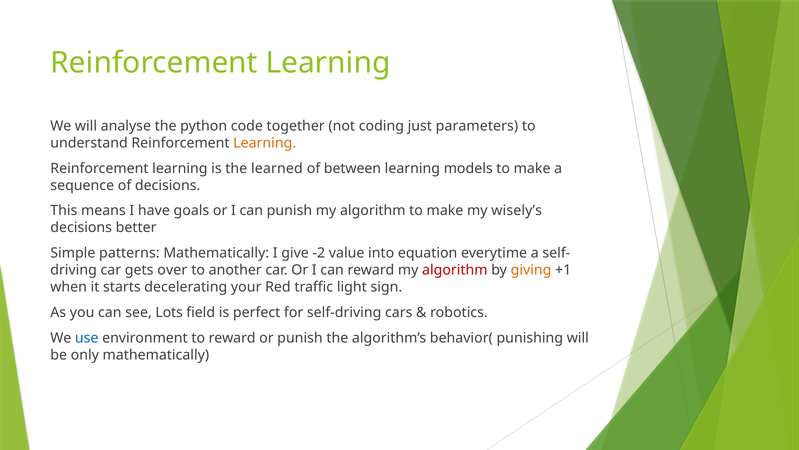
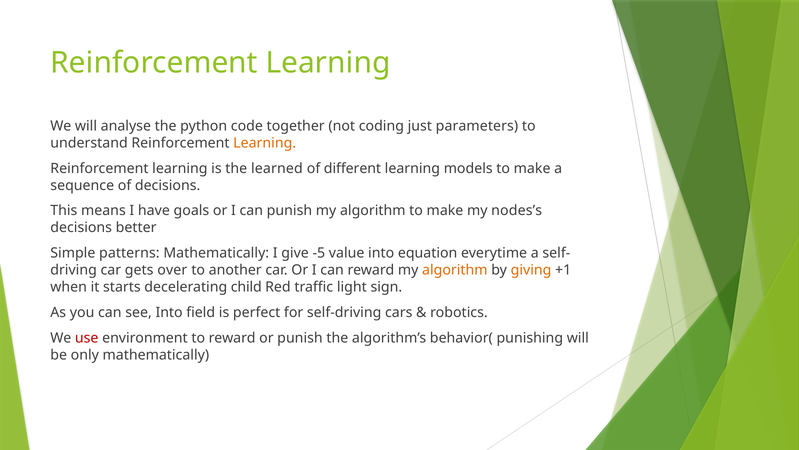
between: between -> different (352, 168)
wisely’s: wisely’s -> nodes’s (517, 211)
-2: -2 -> -5 (319, 253)
algorithm colour: red -> orange (455, 270)
your: your -> child (246, 287)
see Lots: Lots -> Into (169, 312)
use colour: blue -> red (87, 337)
